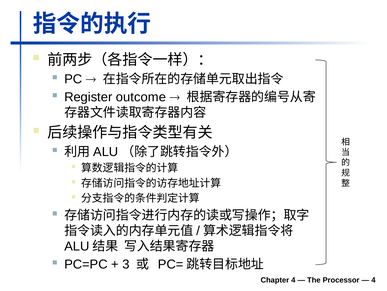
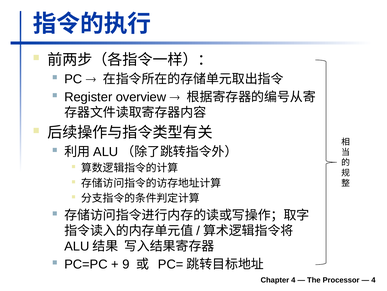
outcome: outcome -> overview (141, 97)
3: 3 -> 9 (126, 264)
